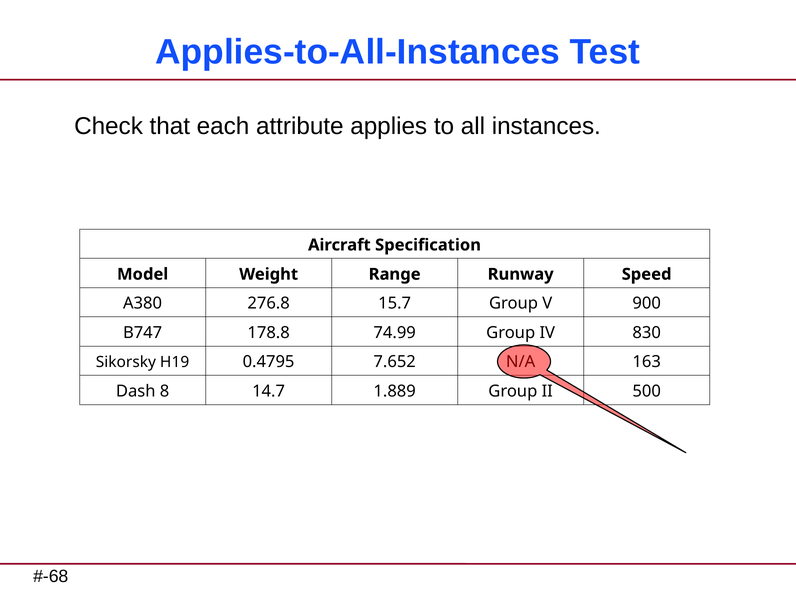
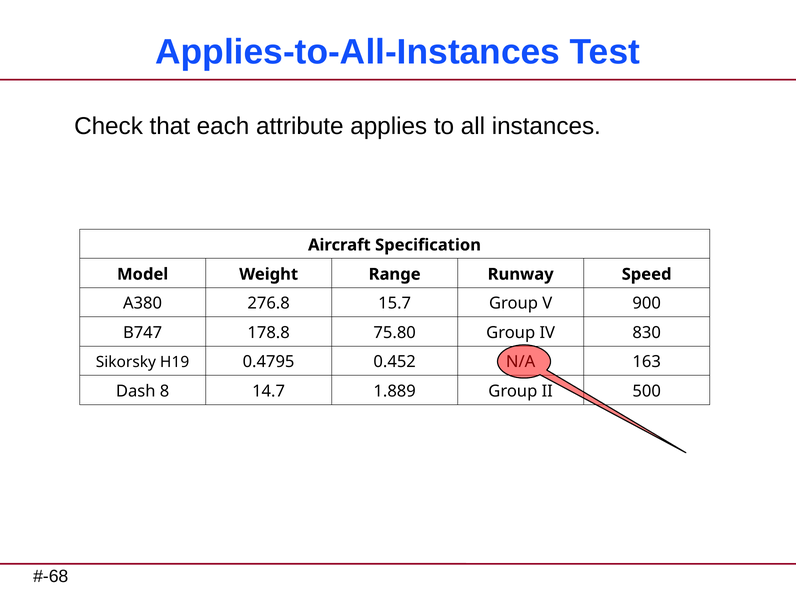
74.99: 74.99 -> 75.80 (395, 333)
7.652: 7.652 -> 0.452 (395, 362)
